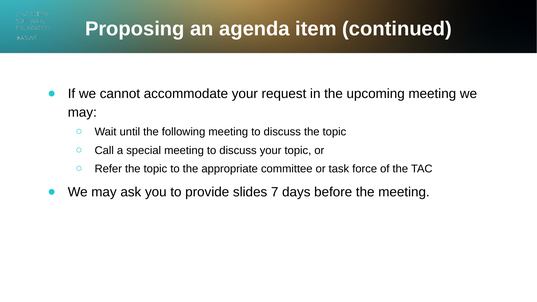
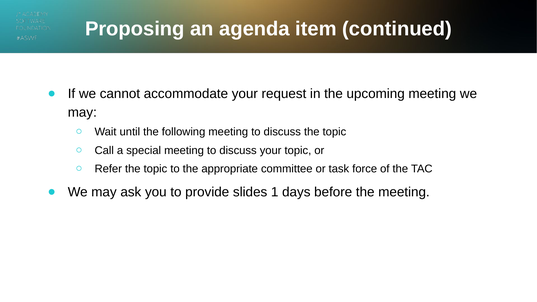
7: 7 -> 1 (275, 192)
